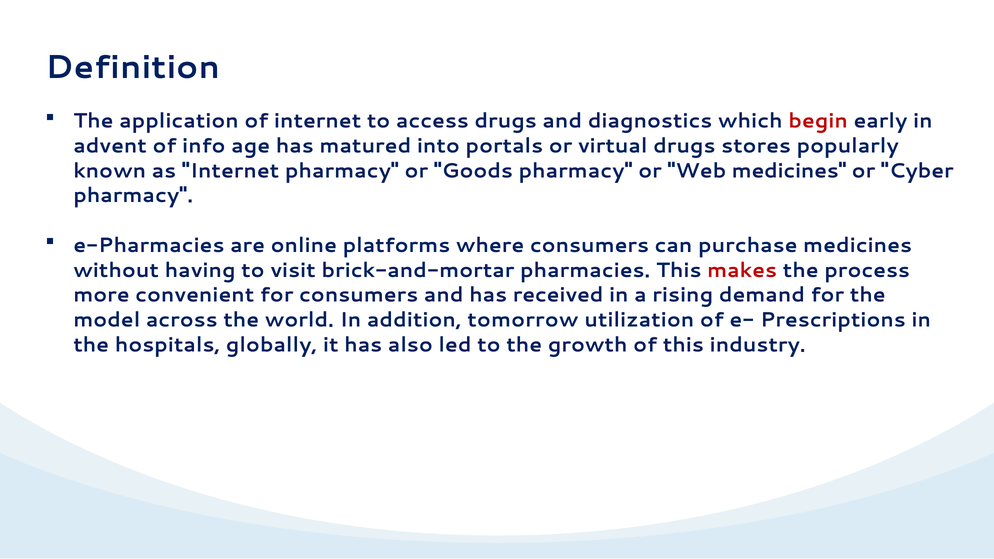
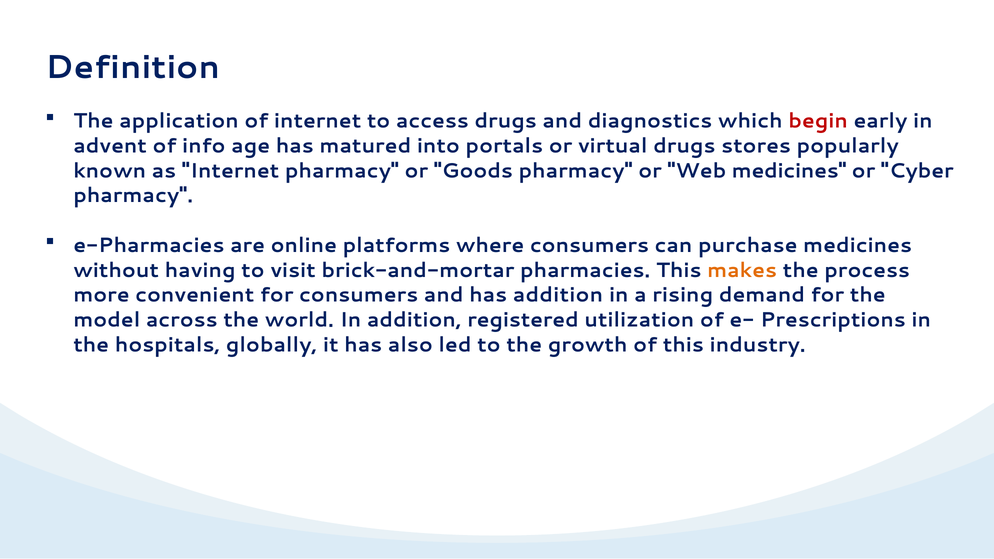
makes colour: red -> orange (742, 270)
has received: received -> addition (558, 295)
tomorrow: tomorrow -> registered (523, 320)
